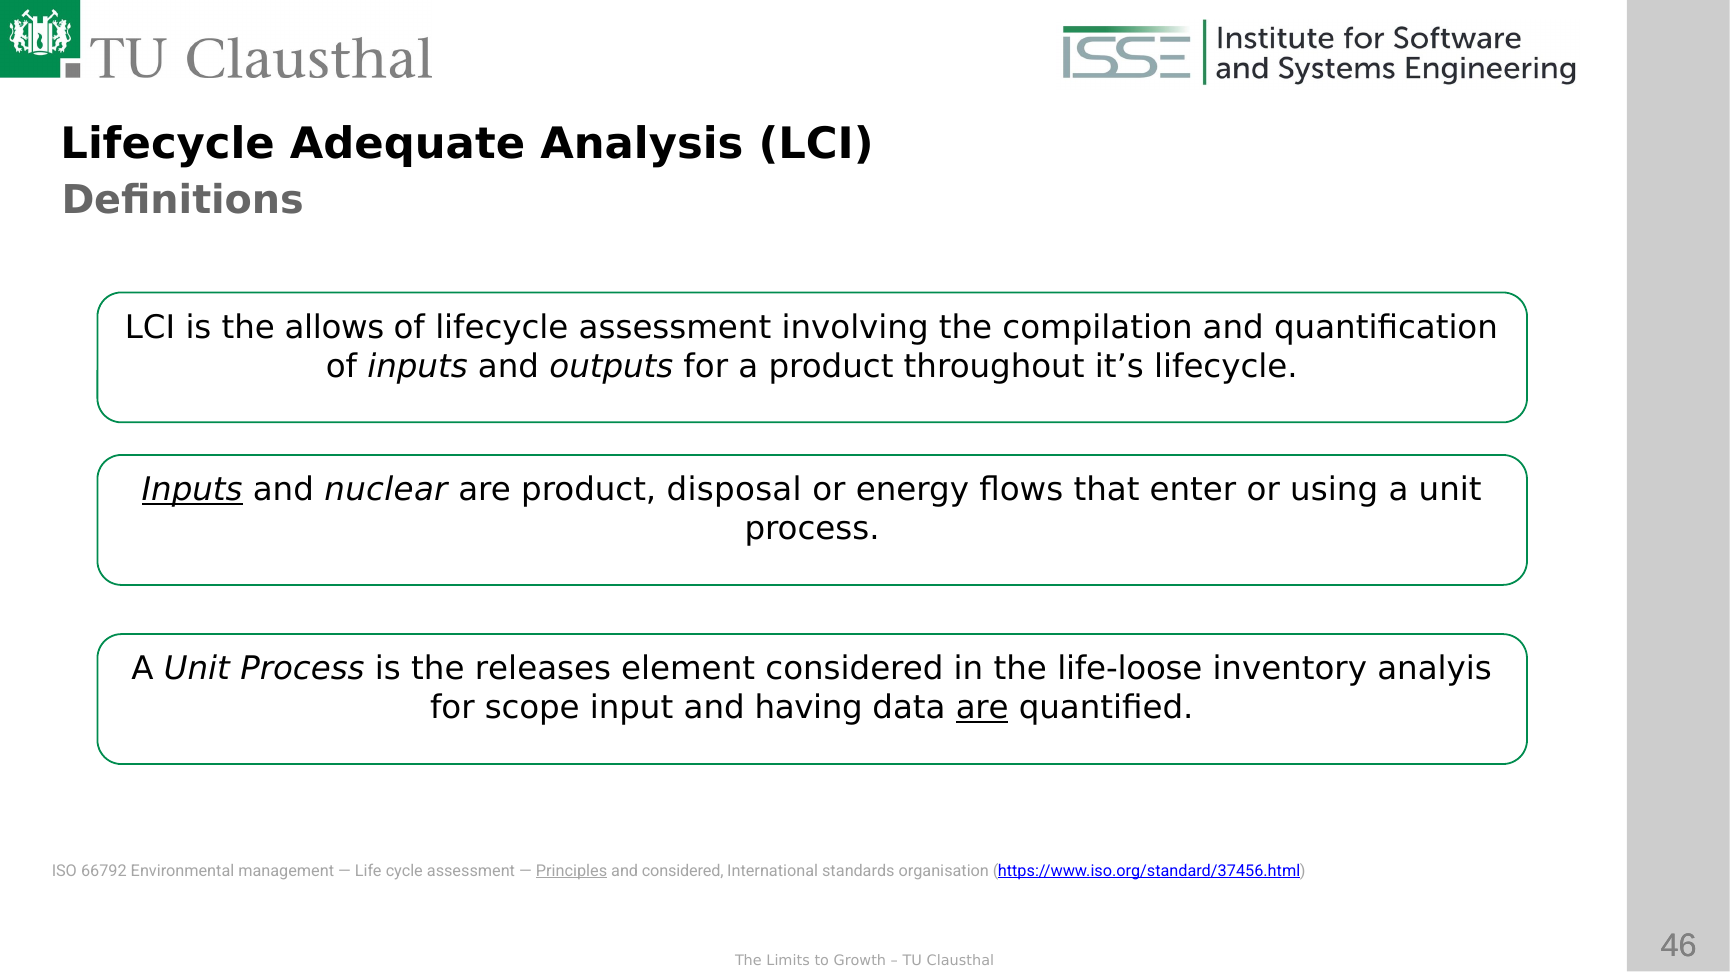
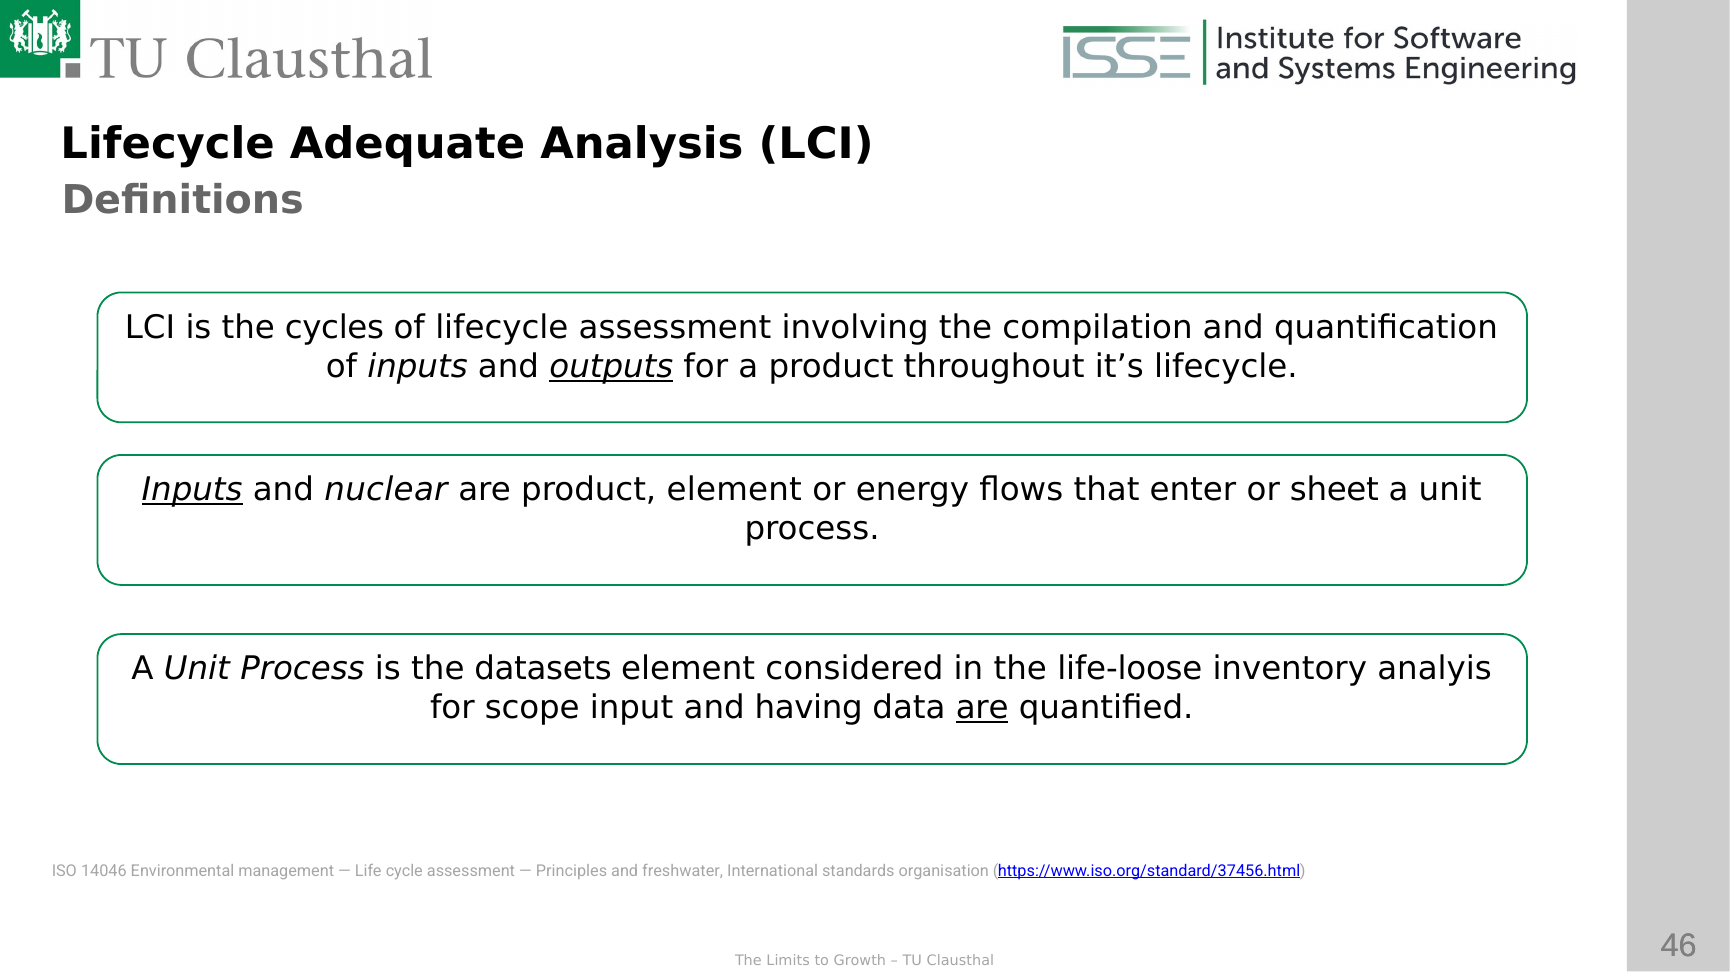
allows: allows -> cycles (334, 328)
outputs underline: none -> present (611, 367)
product disposal: disposal -> element (734, 490)
using: using -> sheet (1334, 490)
releases: releases -> datasets (543, 669)
66792: 66792 -> 14046 (104, 871)
Principles underline: present -> none (572, 871)
and considered: considered -> freshwater (683, 871)
